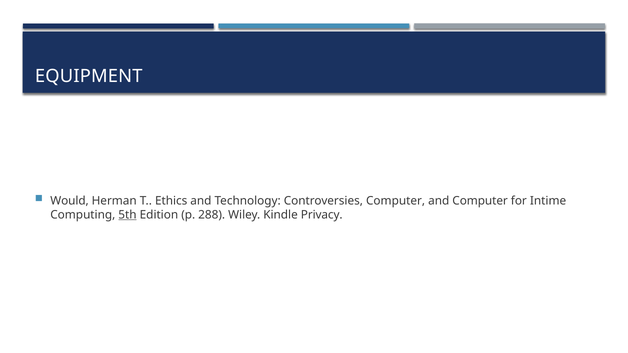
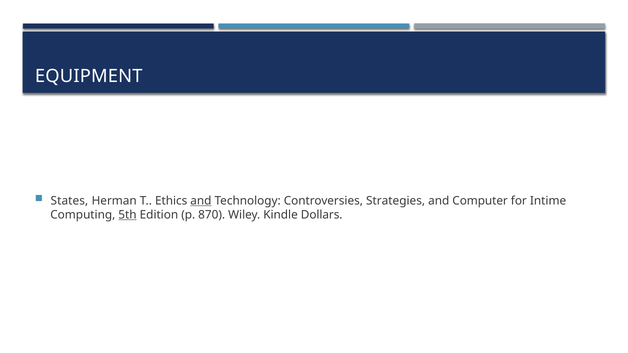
Would: Would -> States (69, 201)
and underline: none -> present (201, 201)
Controversies Computer: Computer -> Strategies (396, 201)
288: 288 -> 870 (212, 215)
Privacy: Privacy -> Dollars (322, 215)
